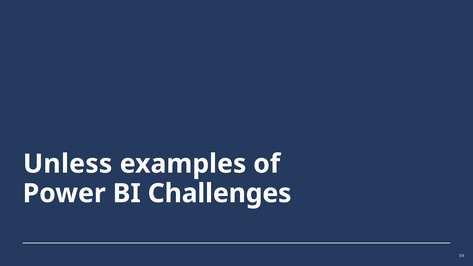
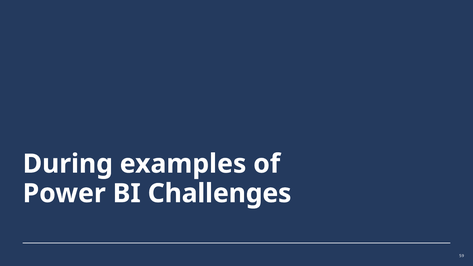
Unless: Unless -> During (68, 164)
